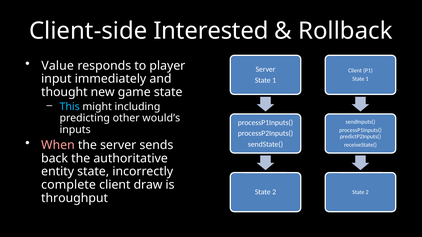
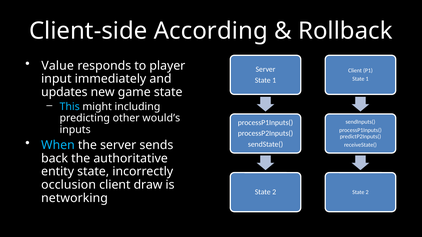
Interested: Interested -> According (211, 31)
thought: thought -> updates (64, 92)
When colour: pink -> light blue (58, 145)
complete: complete -> occlusion (69, 185)
throughput: throughput -> networking (75, 198)
